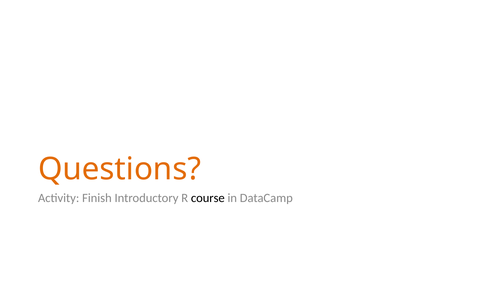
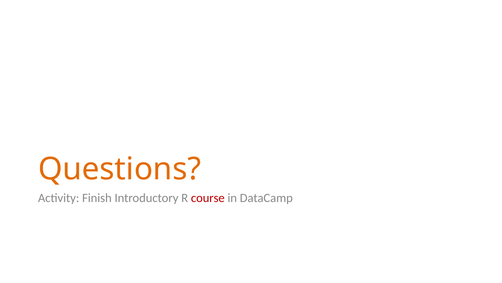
course colour: black -> red (208, 198)
